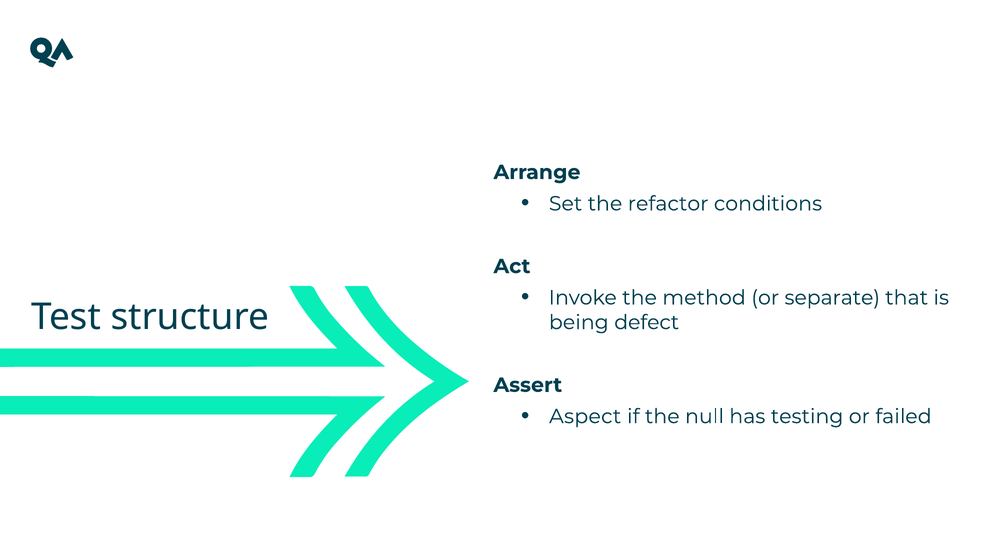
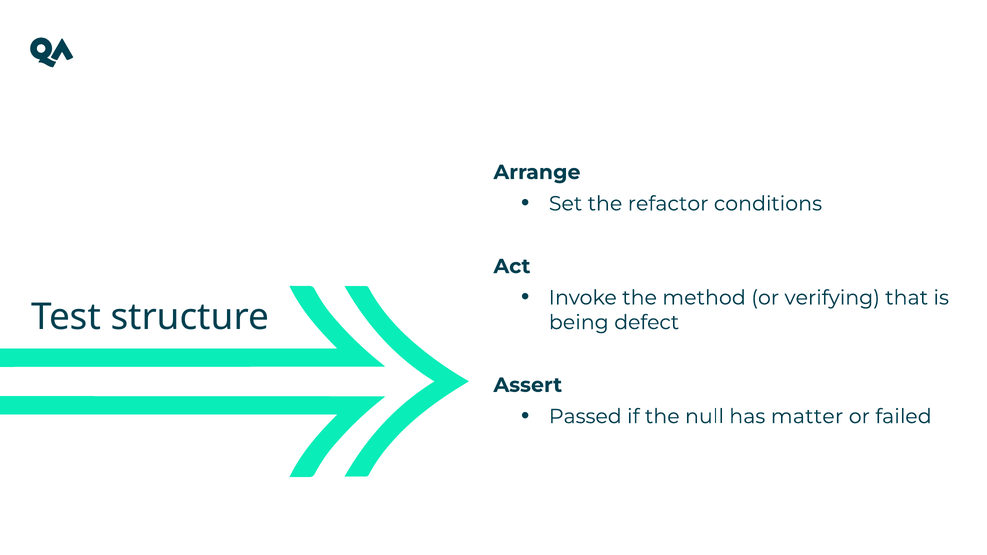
separate: separate -> verifying (832, 298)
Aspect: Aspect -> Passed (585, 417)
testing: testing -> matter (807, 417)
